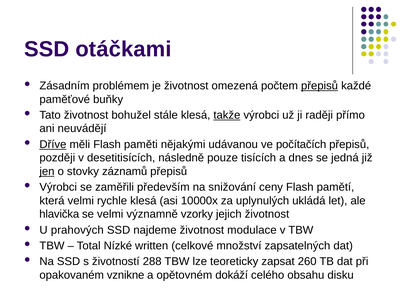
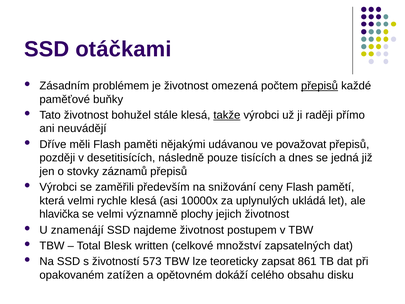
Dříve underline: present -> none (53, 144)
počítačích: počítačích -> považovat (301, 144)
jen underline: present -> none (47, 171)
vzorky: vzorky -> plochy (197, 214)
prahových: prahových -> znamenájí (77, 230)
modulace: modulace -> postupem (252, 230)
Nízké: Nízké -> Blesk (118, 246)
288: 288 -> 573 (152, 261)
260: 260 -> 861 (307, 261)
vznikne: vznikne -> zatížen (125, 275)
